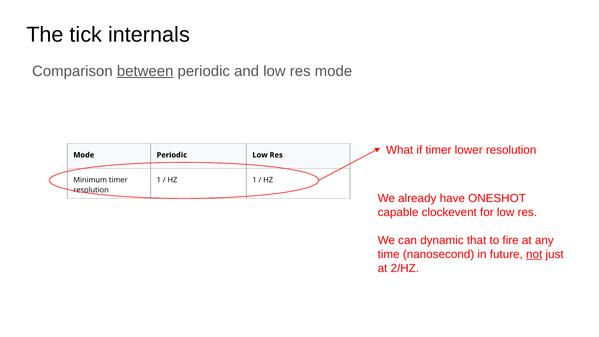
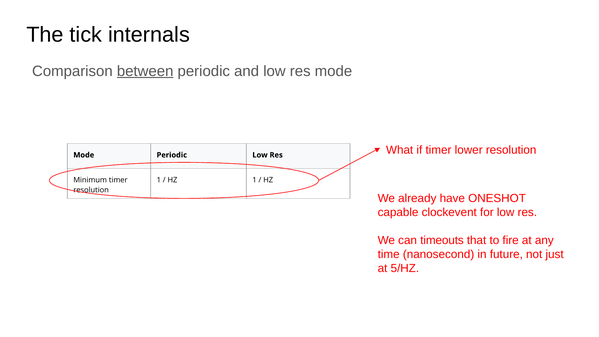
dynamic: dynamic -> timeouts (442, 240)
not underline: present -> none (534, 254)
2/HZ: 2/HZ -> 5/HZ (405, 268)
